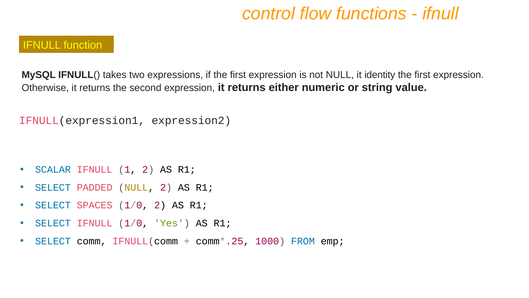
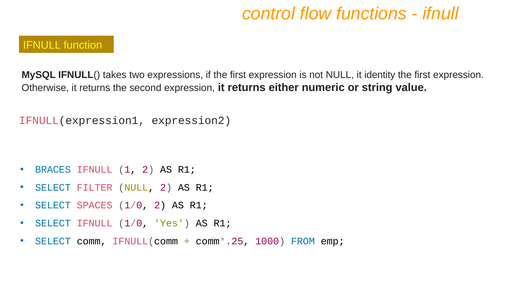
SCALAR: SCALAR -> BRACES (53, 169)
PADDED: PADDED -> FILTER (95, 187)
